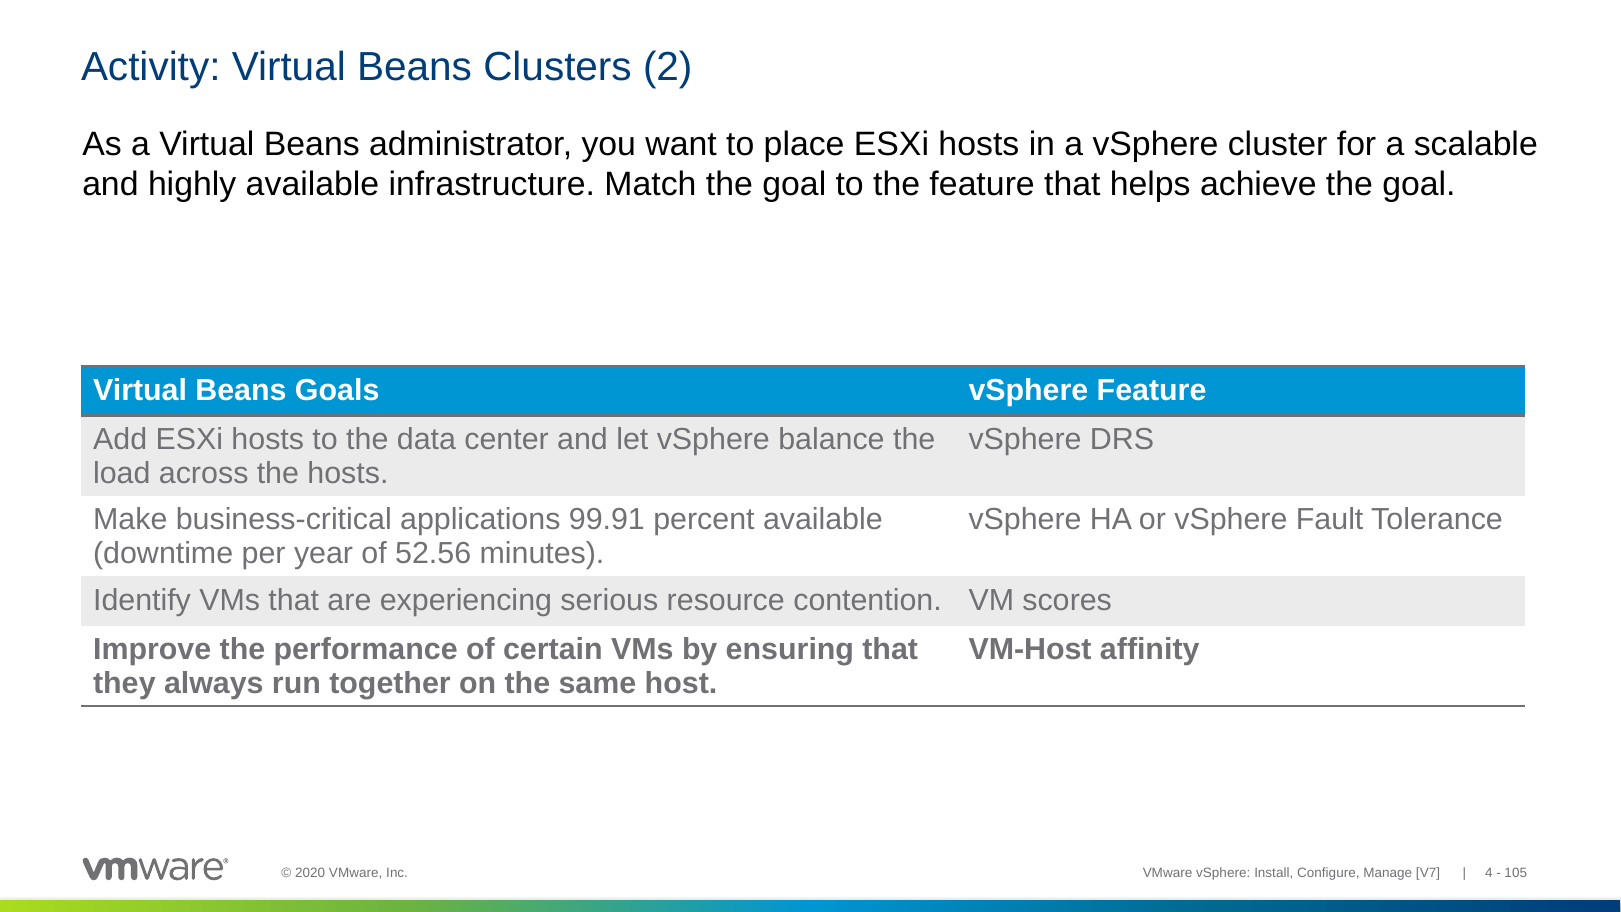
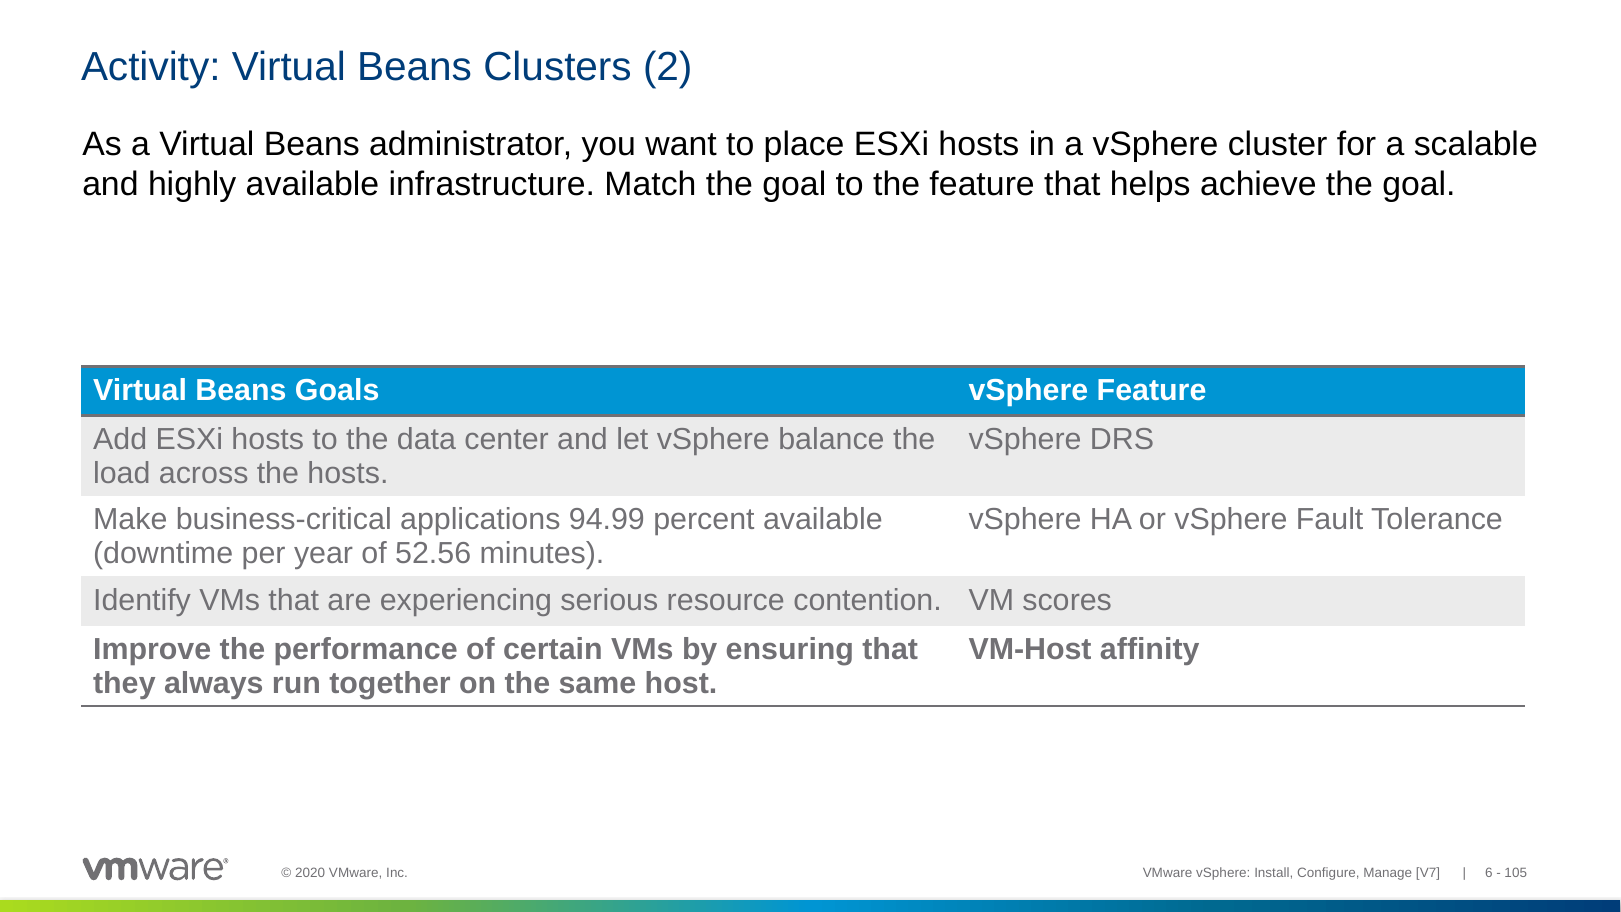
99.91: 99.91 -> 94.99 (607, 520)
4: 4 -> 6 (1489, 873)
